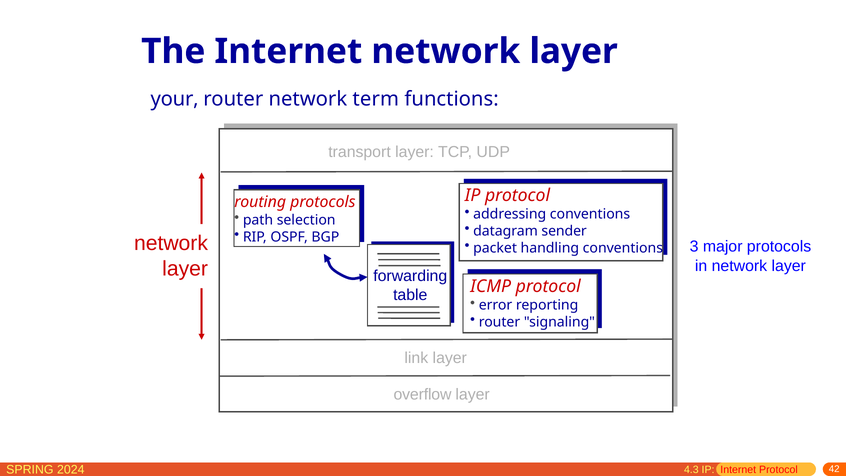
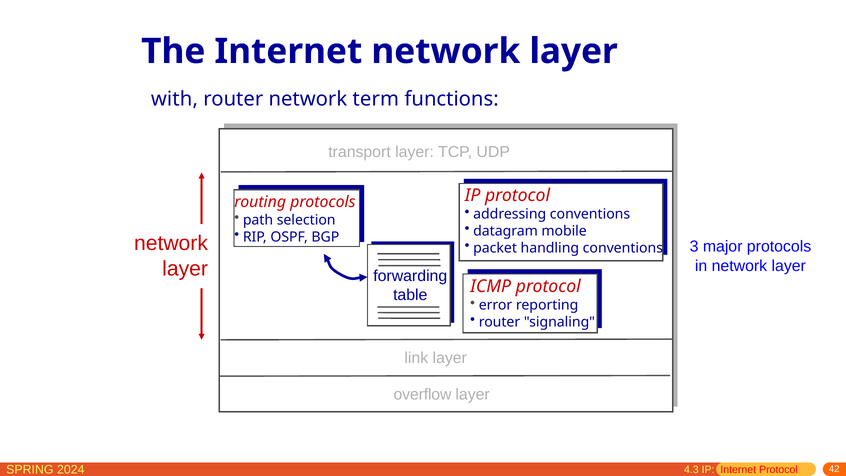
your: your -> with (174, 99)
sender: sender -> mobile (564, 231)
